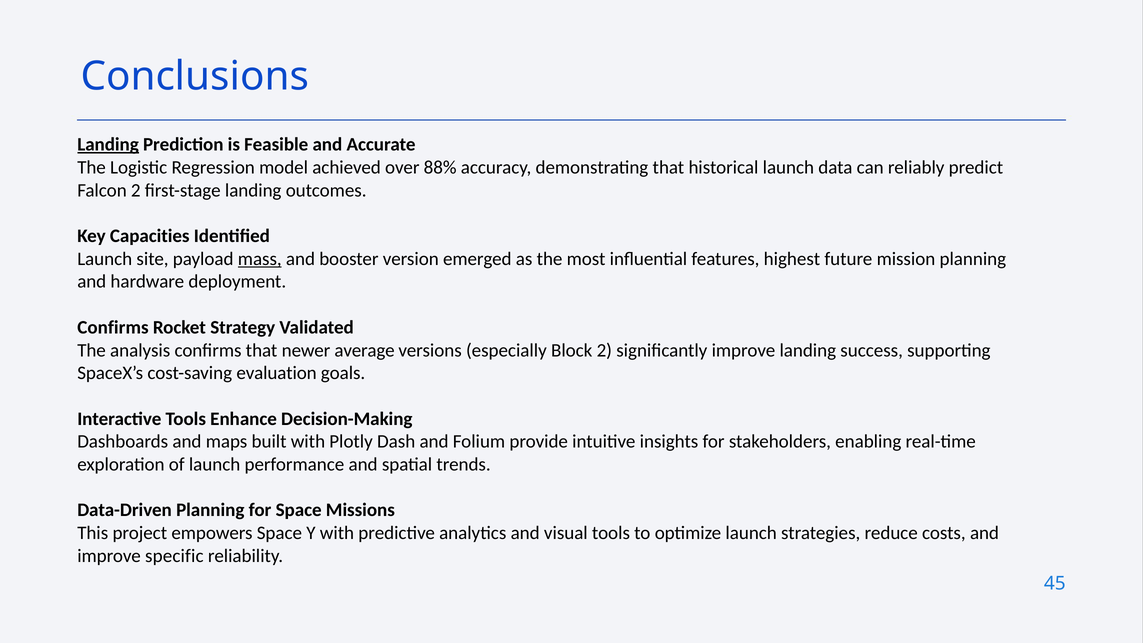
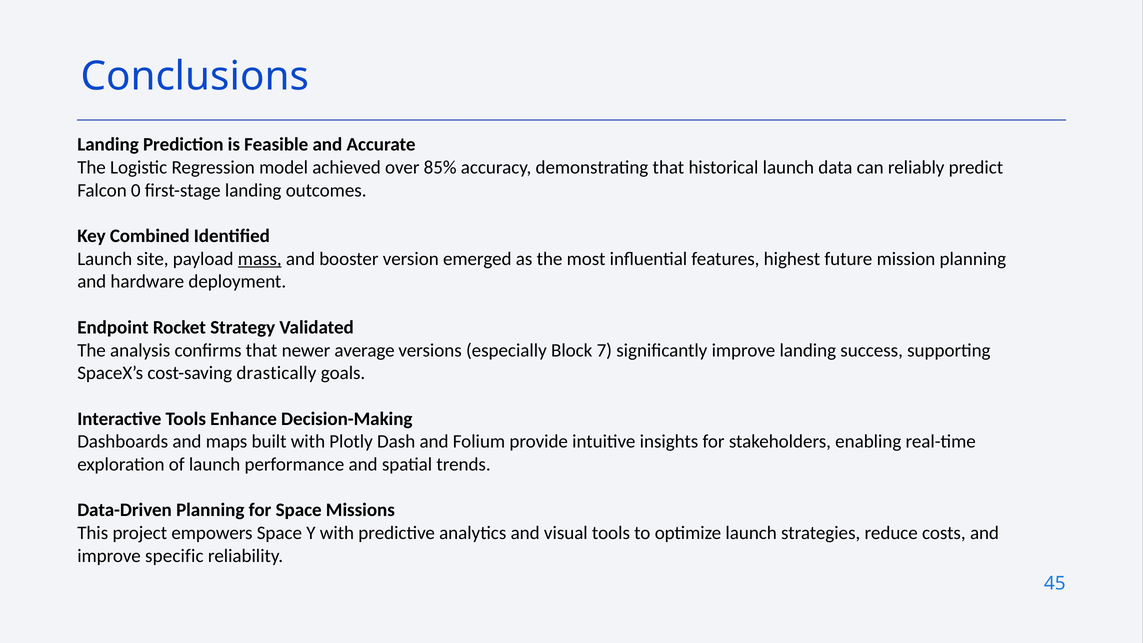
Landing underline: present -> none (108, 145)
88%: 88% -> 85% (440, 167)
Falcon 2: 2 -> 0 (136, 190)
Capacities: Capacities -> Combined (150, 236)
Confirms: Confirms -> Endpoint (113, 327)
Block 2: 2 -> 7 (604, 350)
evaluation: evaluation -> drastically (276, 373)
